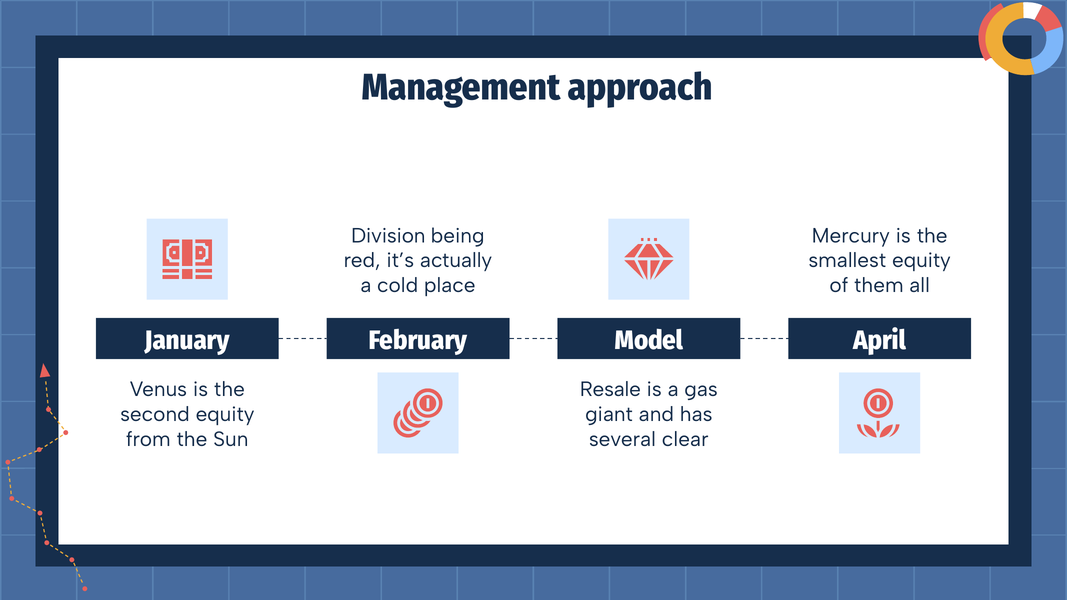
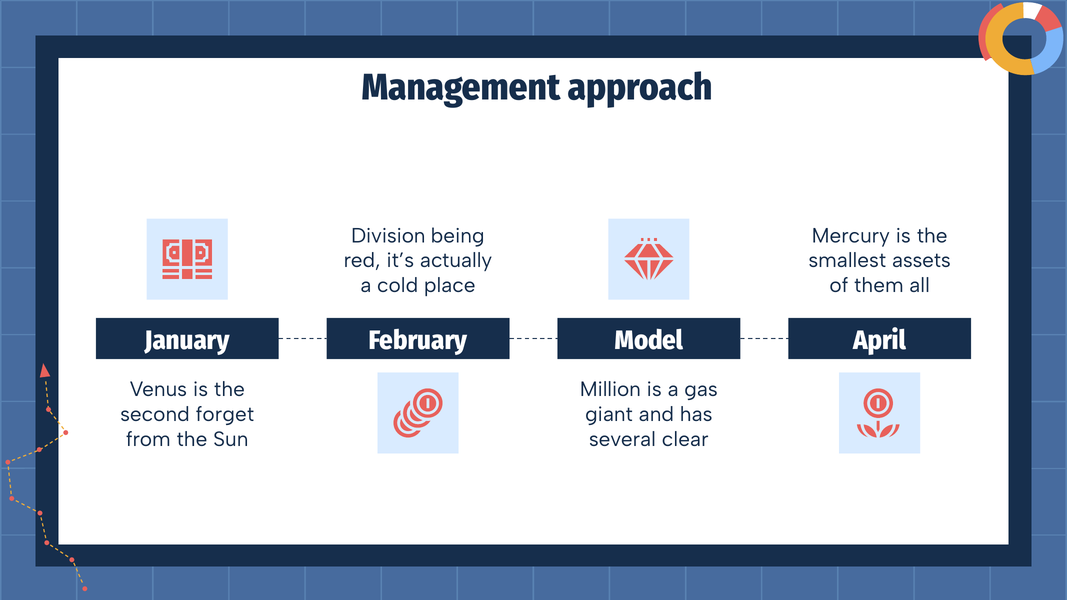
smallest equity: equity -> assets (921, 261)
Resale: Resale -> Million (610, 390)
second equity: equity -> forget (225, 415)
